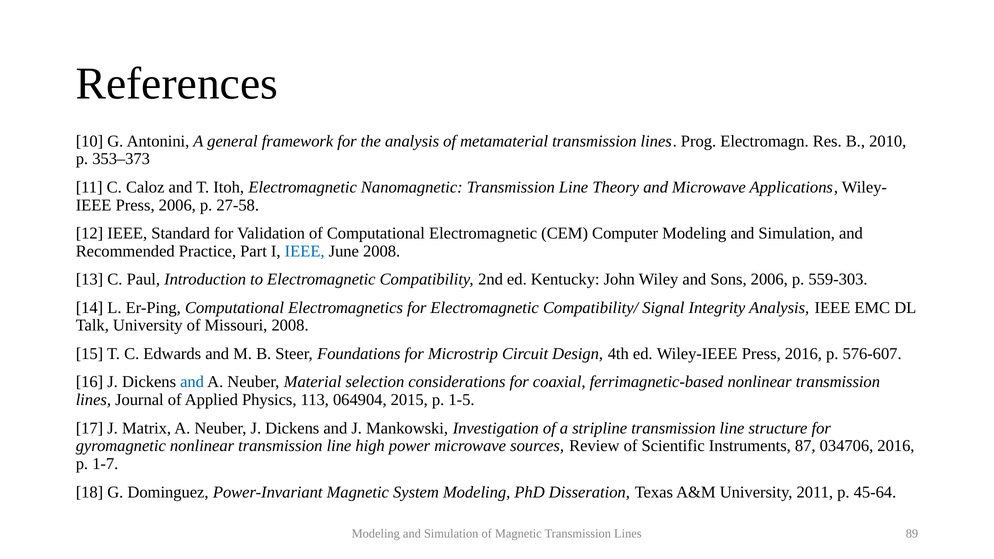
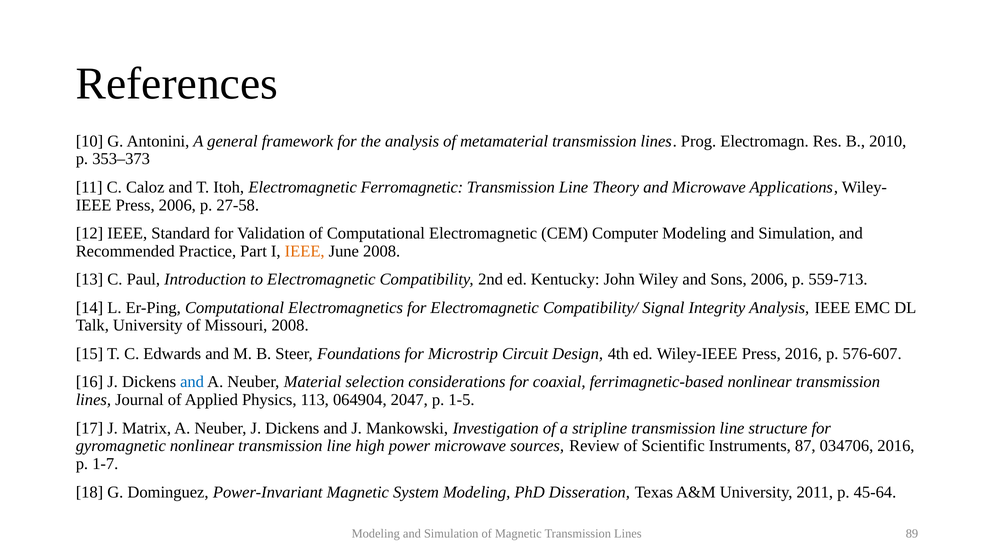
Nanomagnetic: Nanomagnetic -> Ferromagnetic (412, 187)
IEEE colour: blue -> orange (305, 251)
559-303: 559-303 -> 559-713 (838, 279)
2015: 2015 -> 2047 (409, 400)
